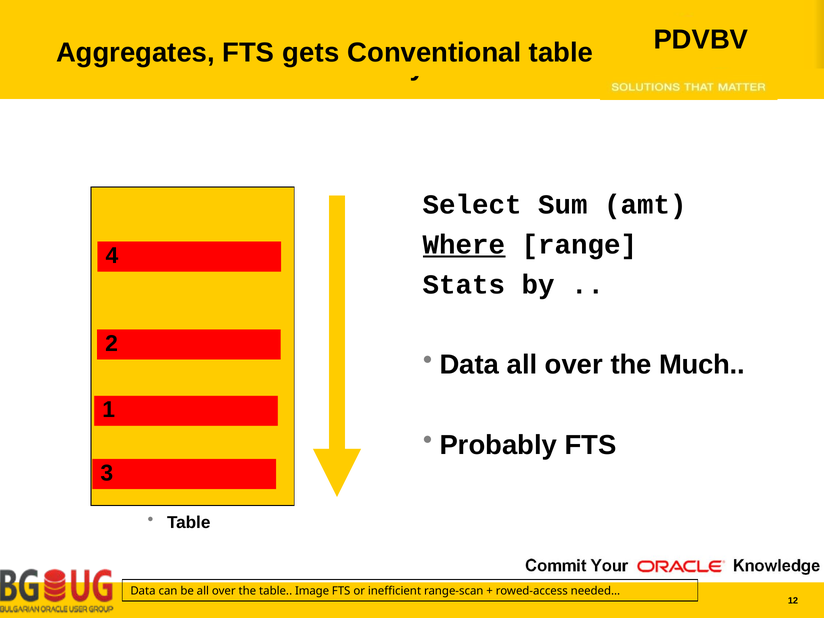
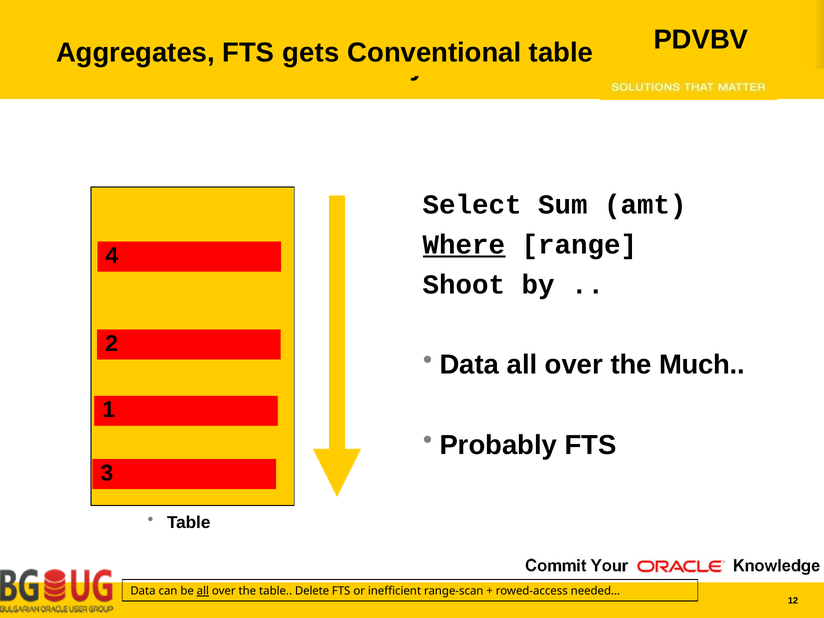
Stats: Stats -> Shoot (464, 285)
all underline: none -> present (203, 591)
Image: Image -> Delete (312, 591)
